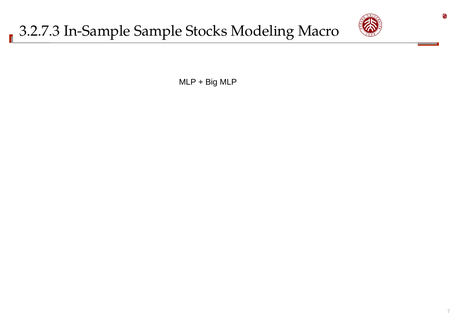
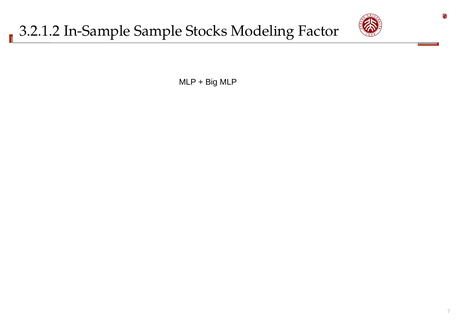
3.2.7.3: 3.2.7.3 -> 3.2.1.2 (40, 31)
Macro: Macro -> Factor (319, 31)
